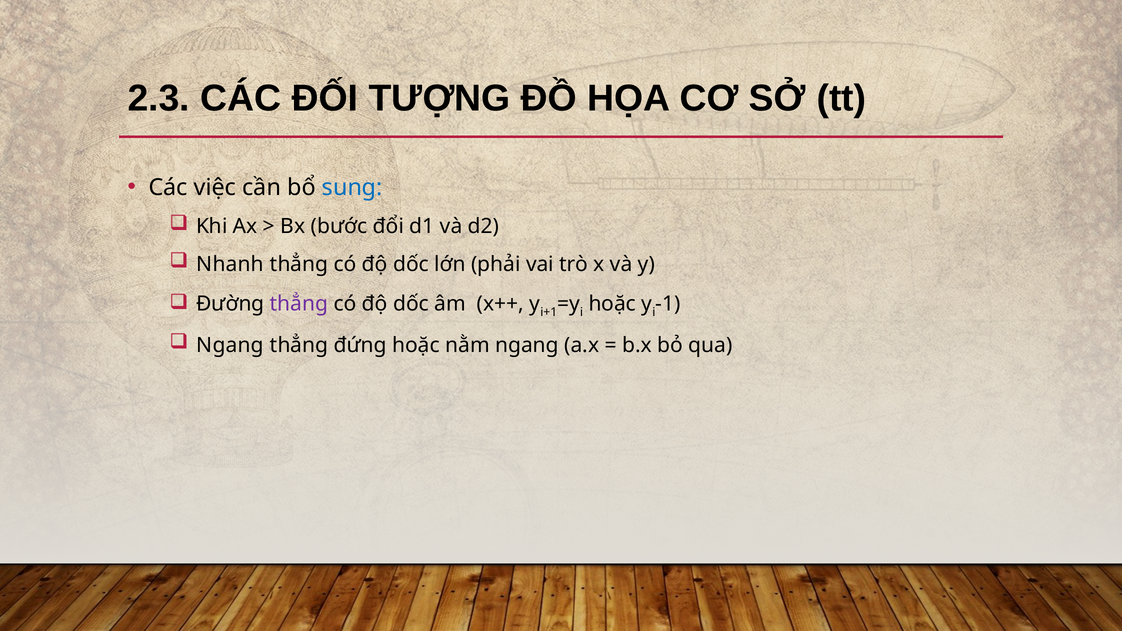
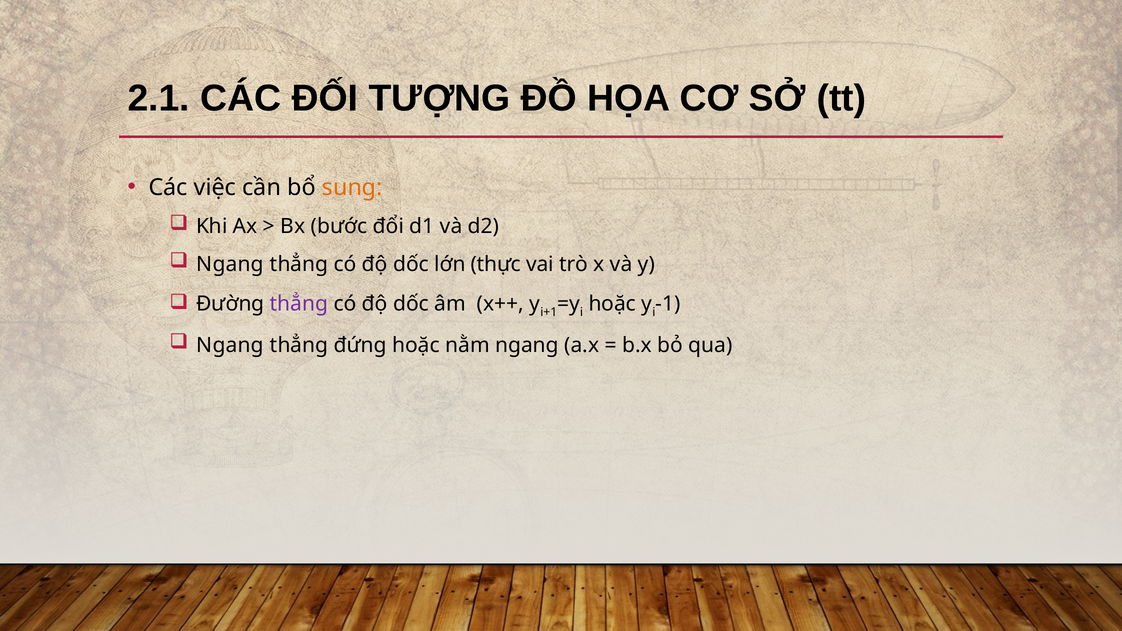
2.3: 2.3 -> 2.1 (159, 98)
sung colour: blue -> orange (352, 187)
Nhanh: Nhanh -> Ngang (230, 264)
phải: phải -> thực (496, 264)
